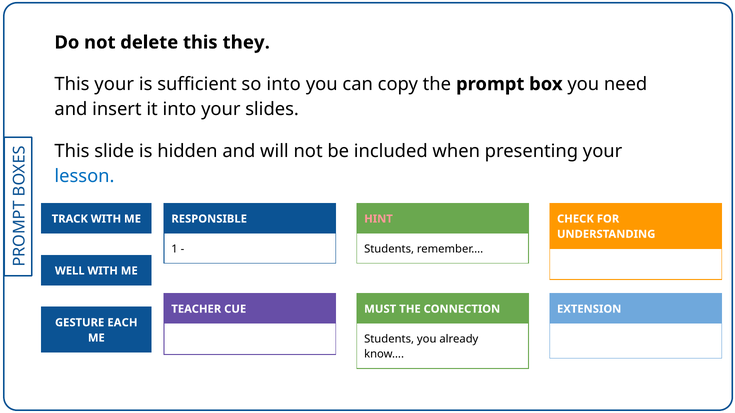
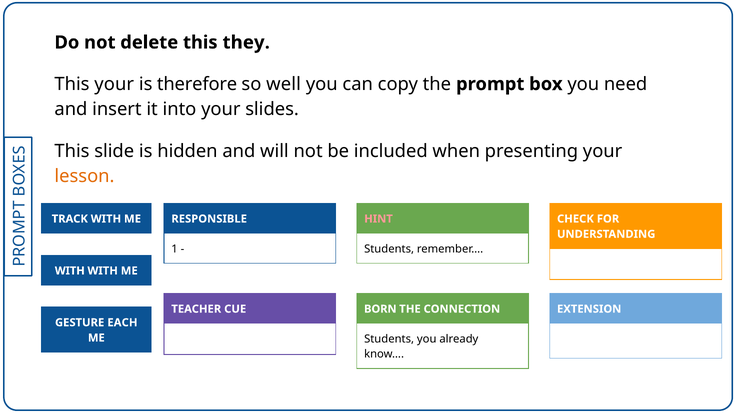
sufficient: sufficient -> therefore (197, 84)
so into: into -> well (284, 84)
lesson colour: blue -> orange (84, 177)
WELL: WELL -> WITH (70, 271)
MUST: MUST -> BORN (380, 309)
